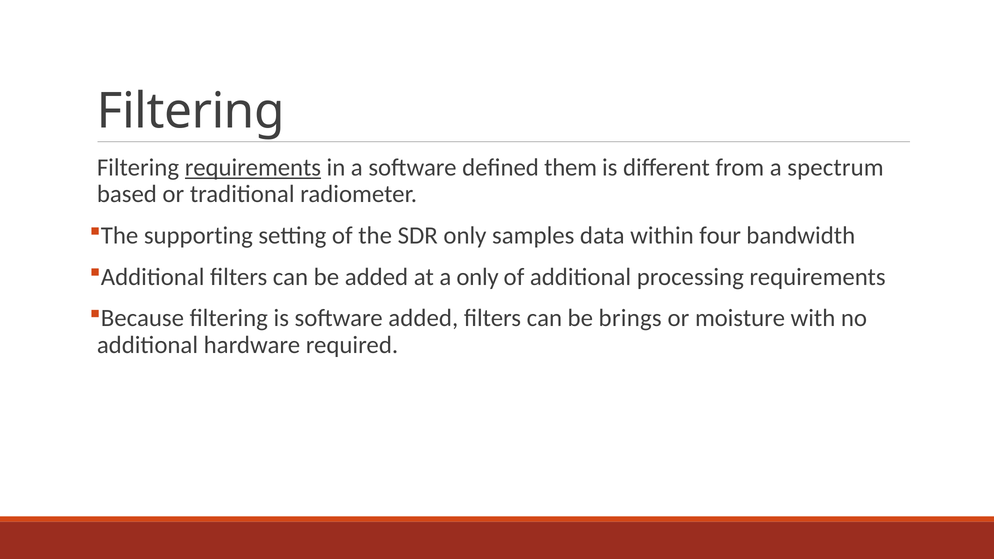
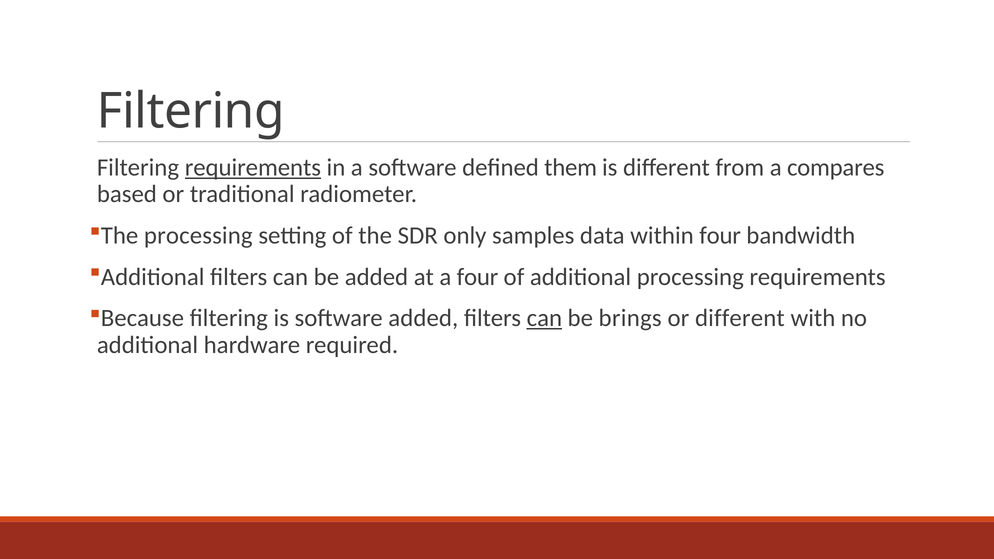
spectrum: spectrum -> compares (836, 167)
The supporting: supporting -> processing (198, 236)
a only: only -> four (478, 277)
can underline: none -> present (544, 318)
or moisture: moisture -> different (740, 318)
